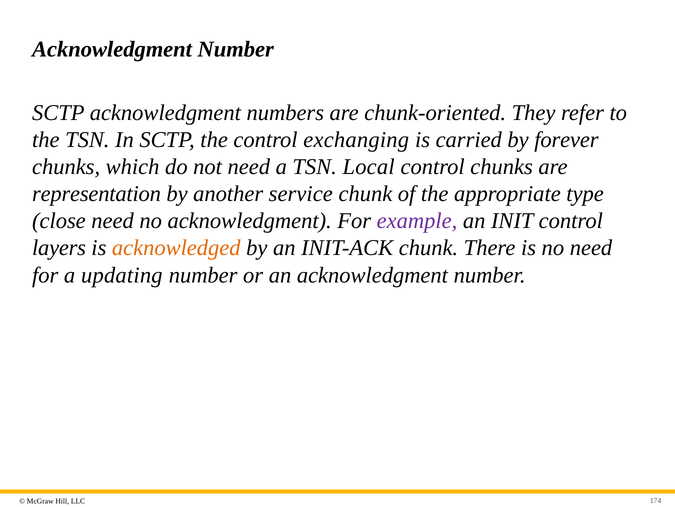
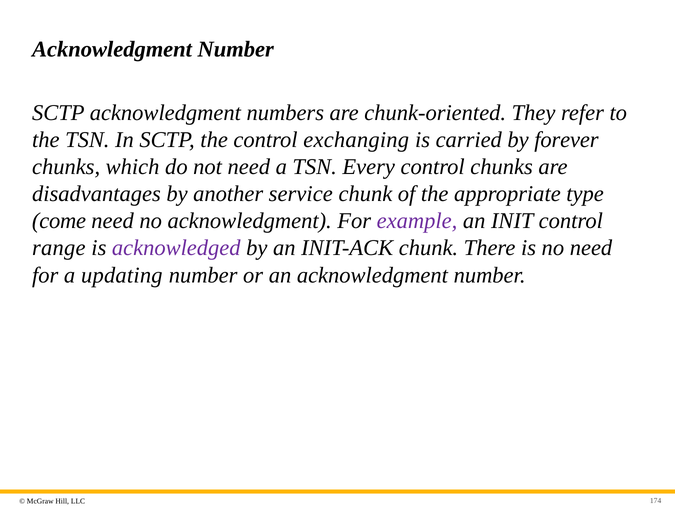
Local: Local -> Every (369, 167)
representation: representation -> disadvantages (96, 194)
close: close -> come (59, 221)
layers: layers -> range (59, 248)
acknowledged colour: orange -> purple (176, 248)
